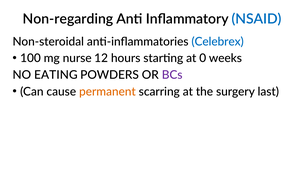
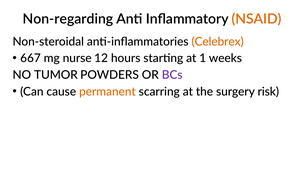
NSAID colour: blue -> orange (257, 19)
Celebrex colour: blue -> orange (218, 42)
100: 100 -> 667 (30, 58)
0: 0 -> 1 (203, 58)
EATING: EATING -> TUMOR (56, 75)
last: last -> risk (268, 91)
